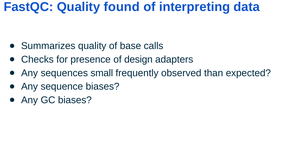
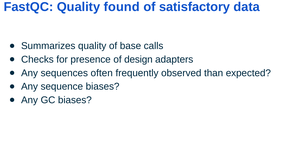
interpreting: interpreting -> satisfactory (195, 7)
small: small -> often (102, 73)
